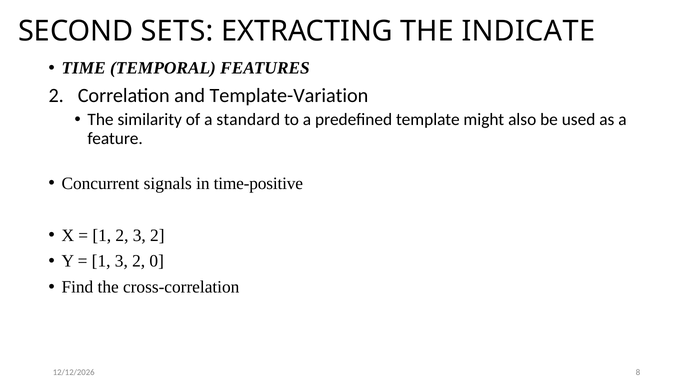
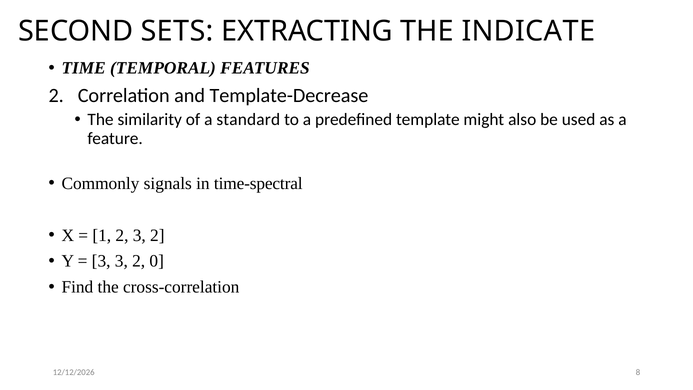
Template-Variation: Template-Variation -> Template-Decrease (289, 96)
Concurrent: Concurrent -> Commonly (100, 183)
time-positive: time-positive -> time-spectral (258, 183)
1: 1 -> 3 (101, 261)
